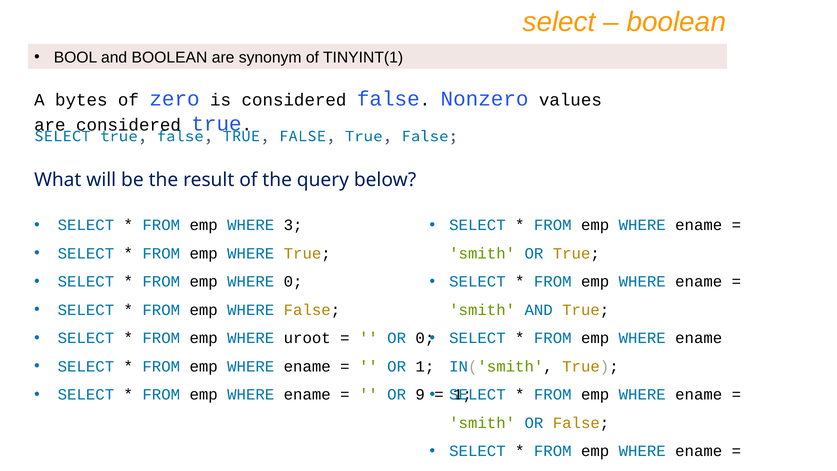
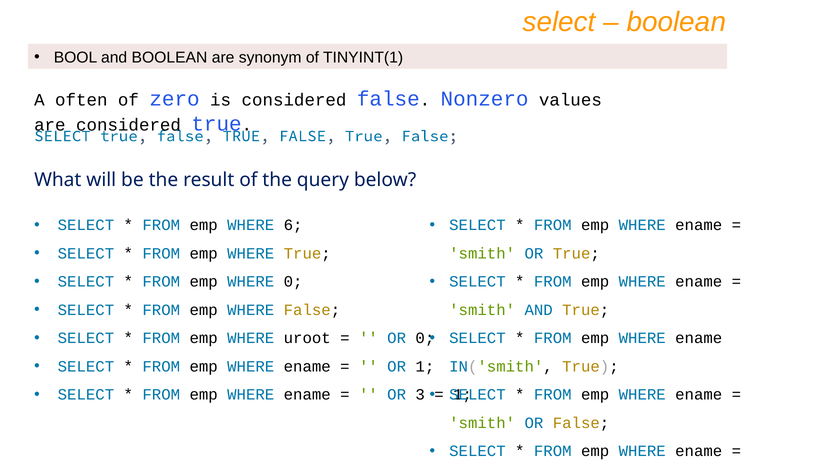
bytes: bytes -> often (81, 100)
3: 3 -> 6 (293, 225)
9: 9 -> 3 (420, 395)
